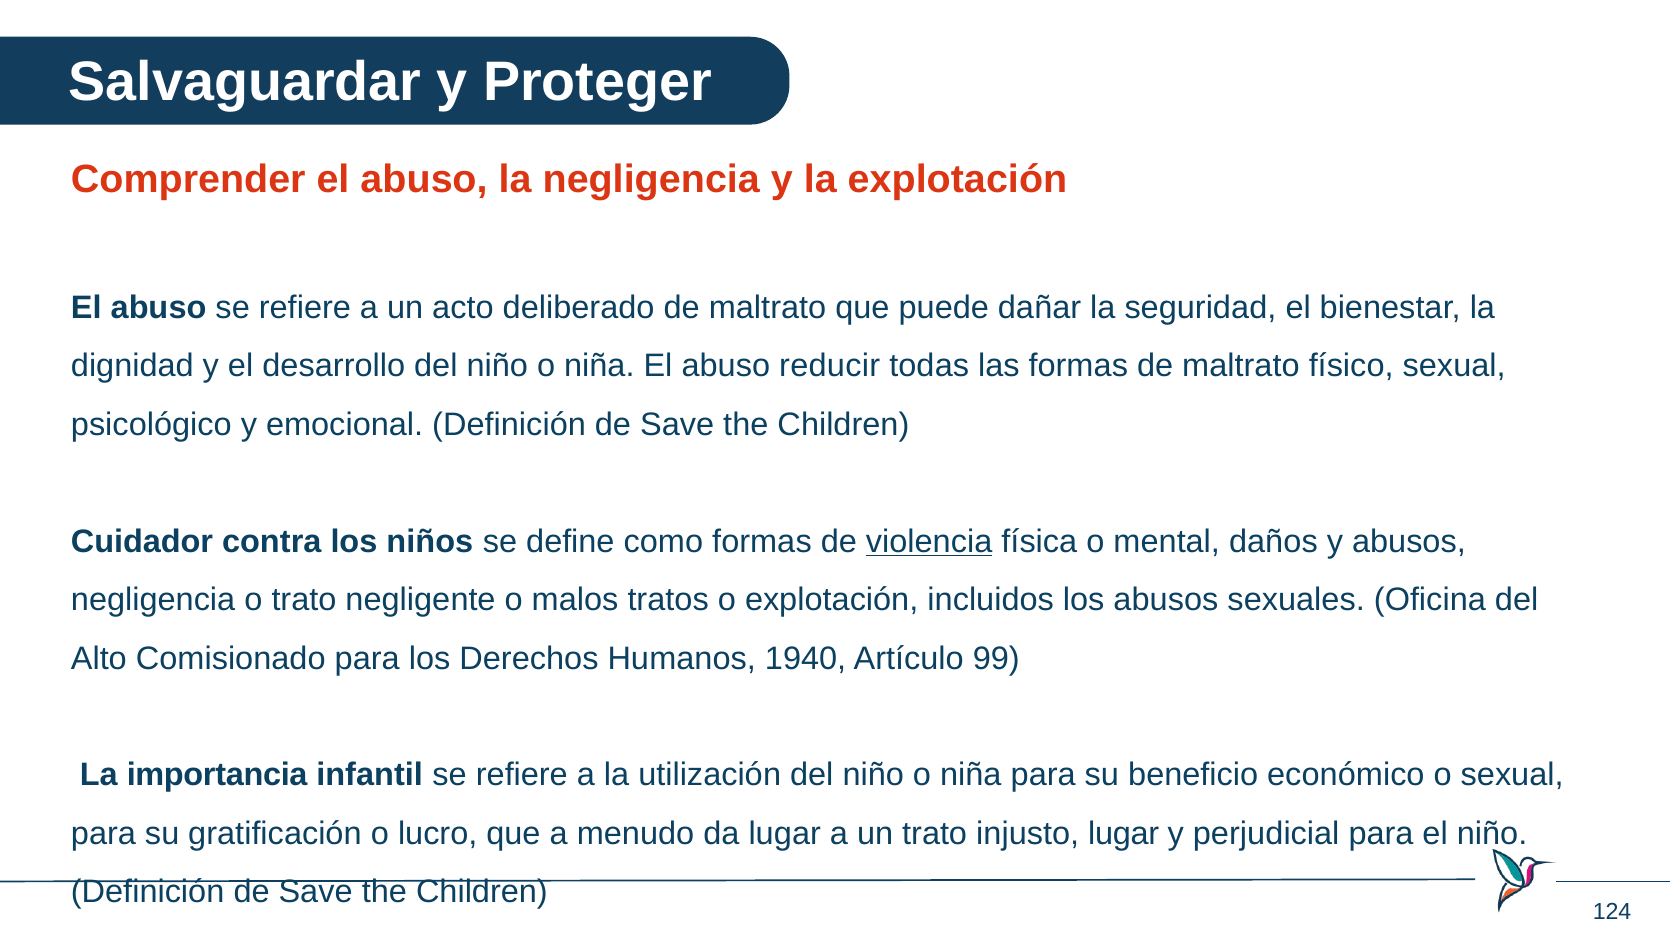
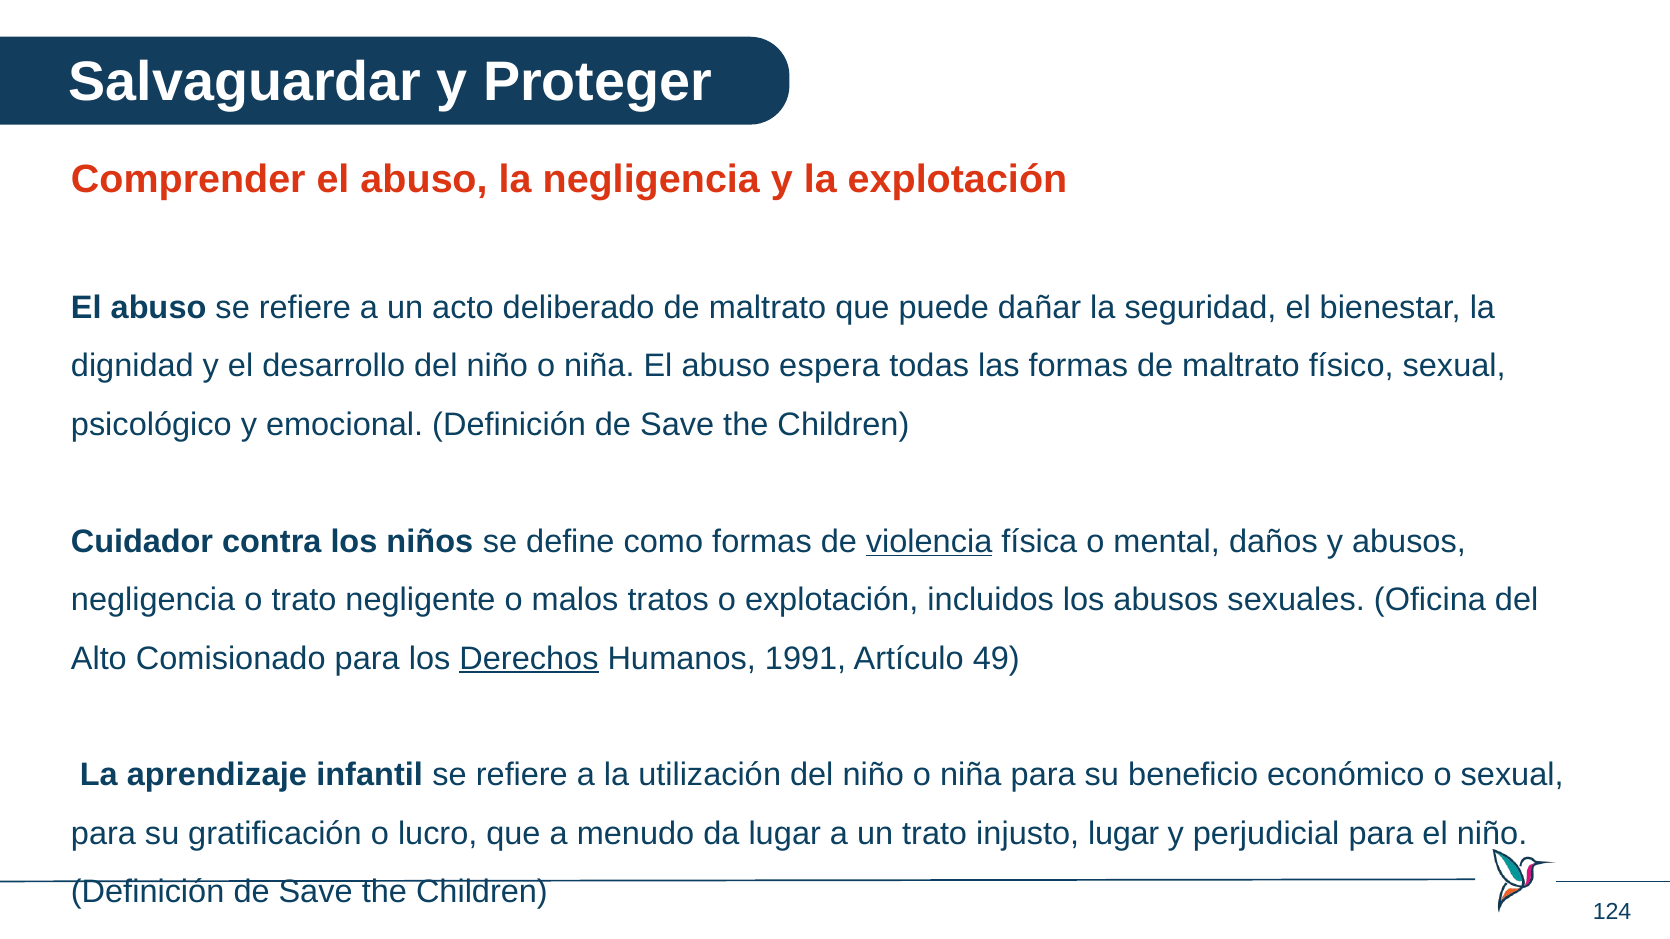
reducir: reducir -> espera (830, 366)
Derechos underline: none -> present (529, 659)
1940: 1940 -> 1991 (806, 659)
99: 99 -> 49 (996, 659)
importancia: importancia -> aprendizaje (217, 776)
